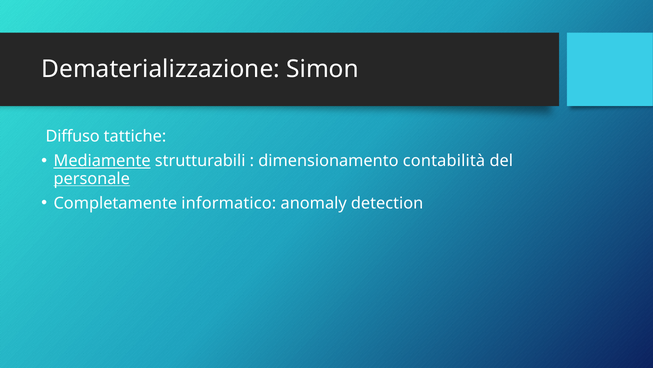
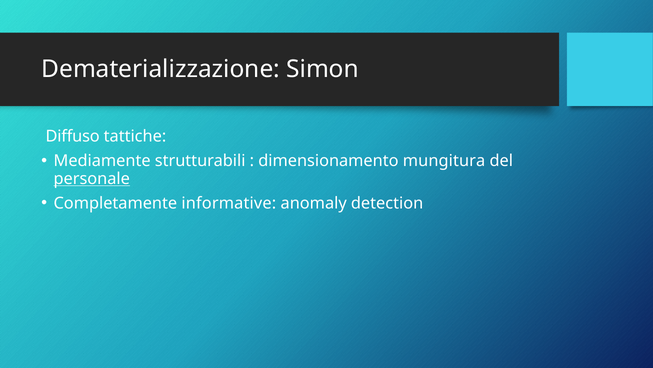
Mediamente underline: present -> none (102, 161)
contabilità: contabilità -> mungitura (444, 161)
informatico: informatico -> informative (229, 203)
